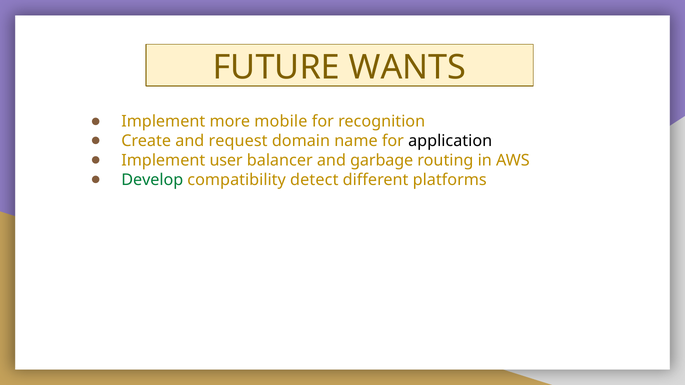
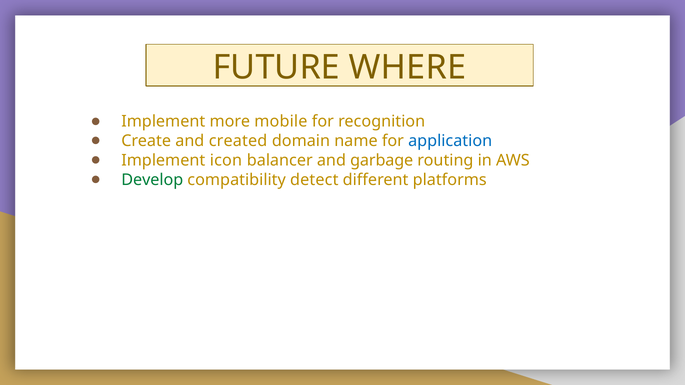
WANTS: WANTS -> WHERE (407, 68)
request: request -> created (238, 141)
application colour: black -> blue (450, 141)
user: user -> icon (226, 161)
